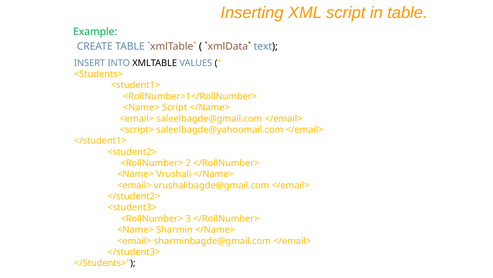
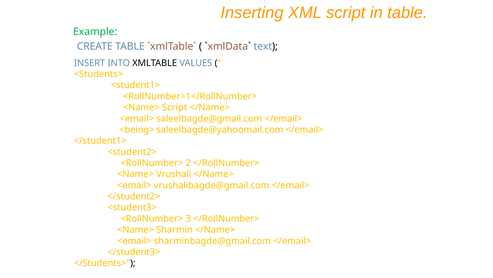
<script>: <script> -> <being> (137, 129)
